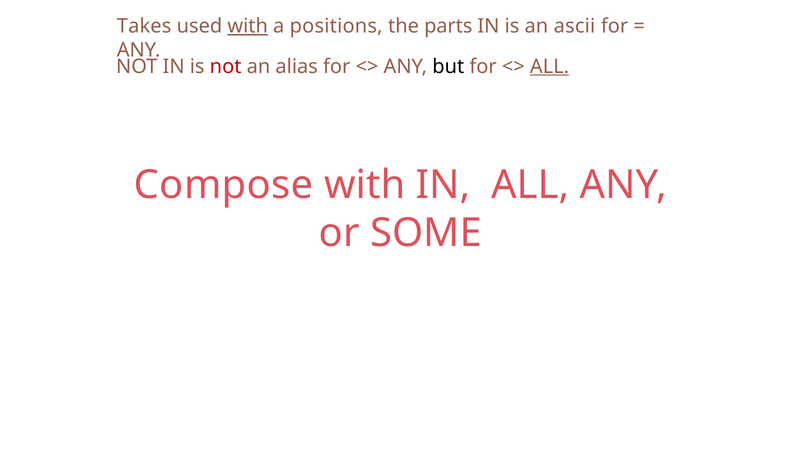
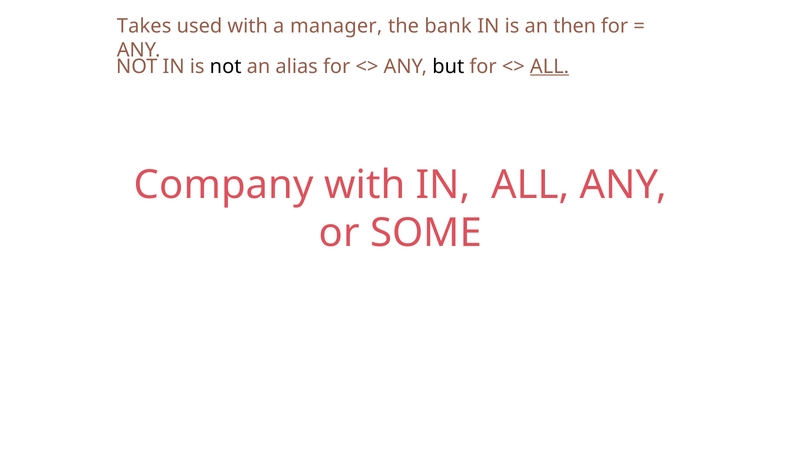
with underline: present -> none (248, 26)
positions: positions -> manager (336, 26)
parts: parts -> bank (448, 26)
ascii: ascii -> then (575, 26)
not colour: red -> black (226, 66)
Compose: Compose -> Company (224, 185)
